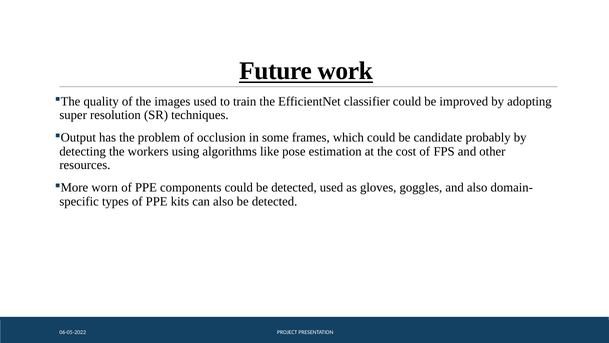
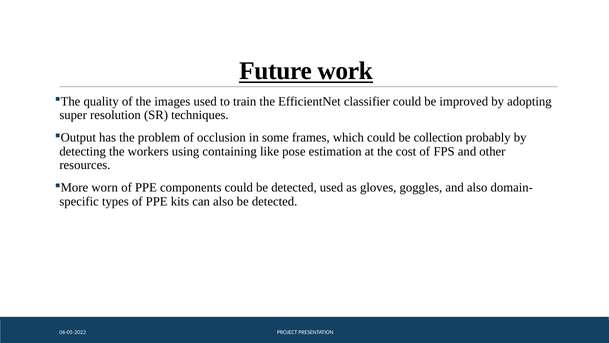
candidate: candidate -> collection (438, 138)
algorithms: algorithms -> containing (230, 151)
